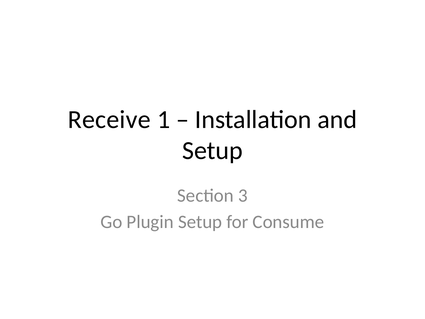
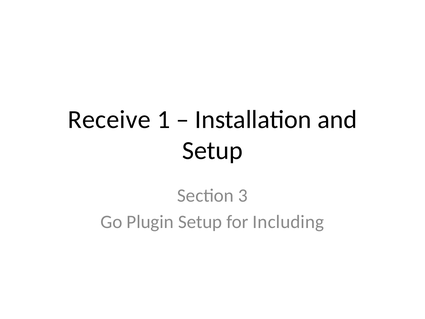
Consume: Consume -> Including (288, 222)
